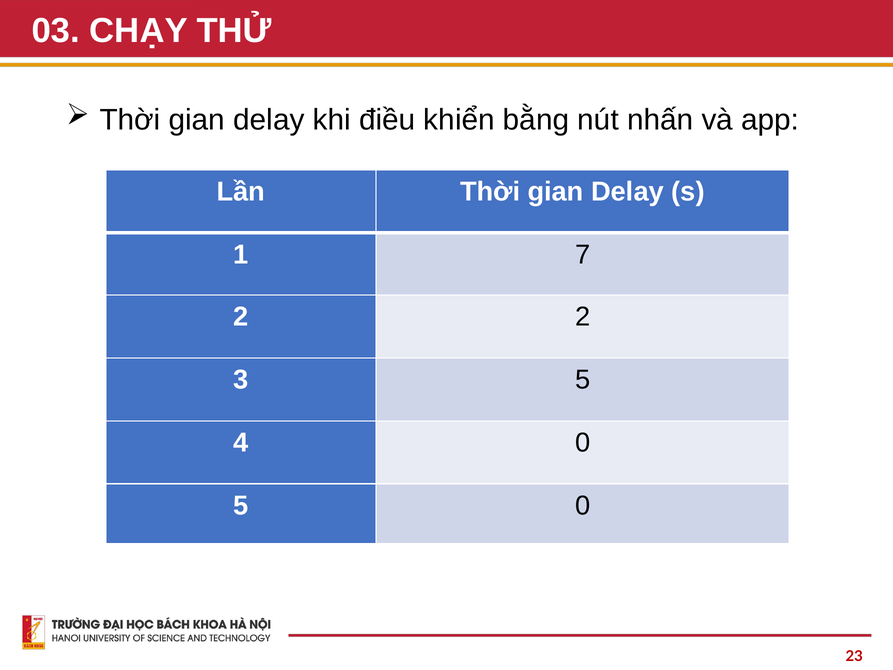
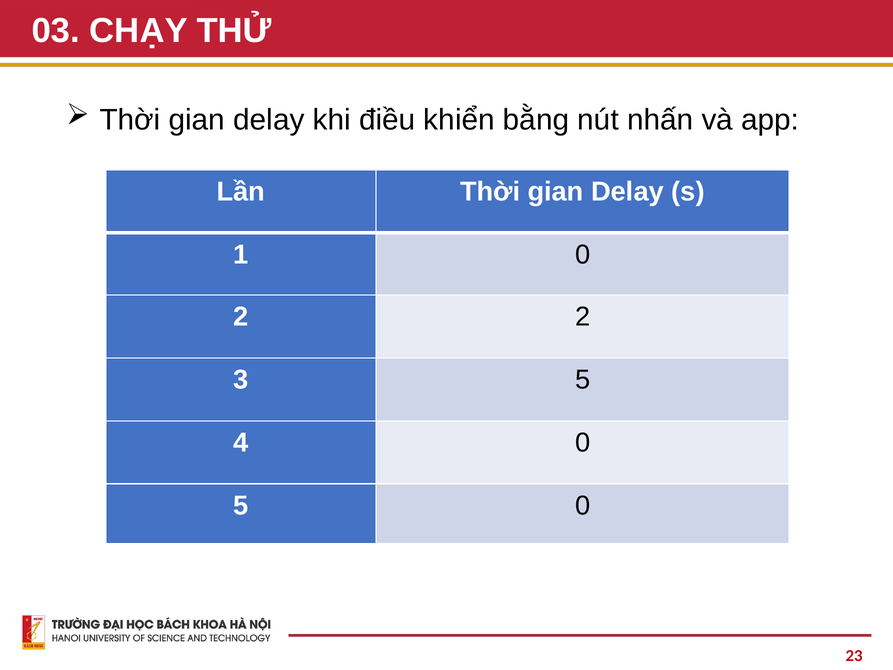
1 7: 7 -> 0 (583, 255)
